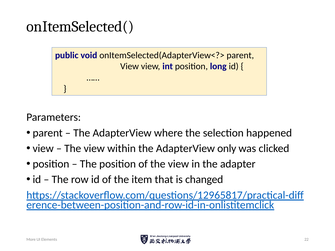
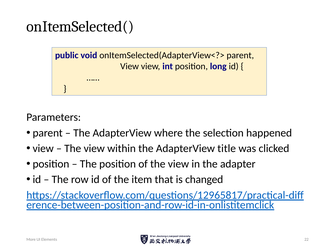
only: only -> title (227, 149)
